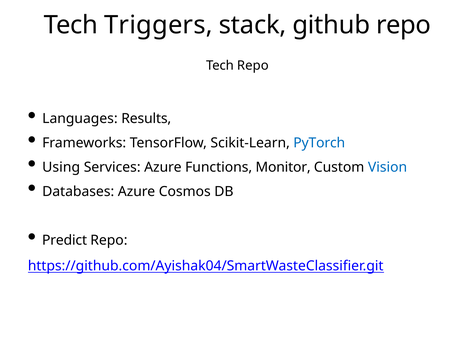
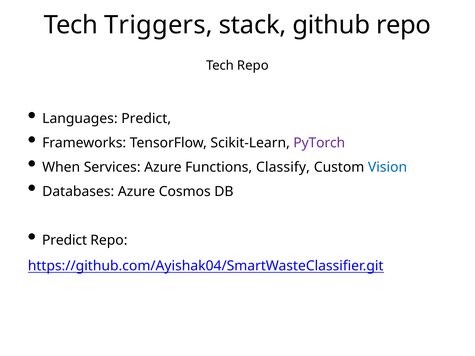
Languages Results: Results -> Predict (146, 119)
PyTorch colour: blue -> purple (319, 143)
Using: Using -> When (61, 167)
Monitor: Monitor -> Classify (283, 167)
